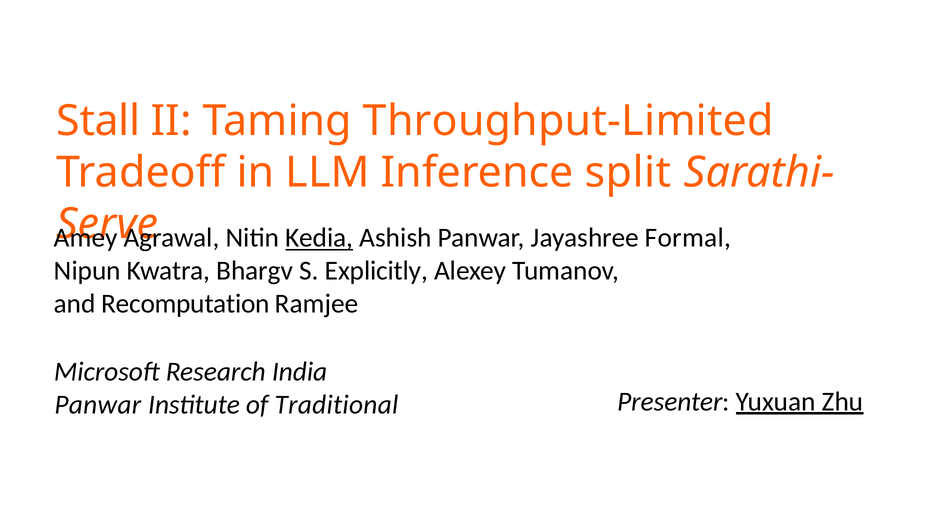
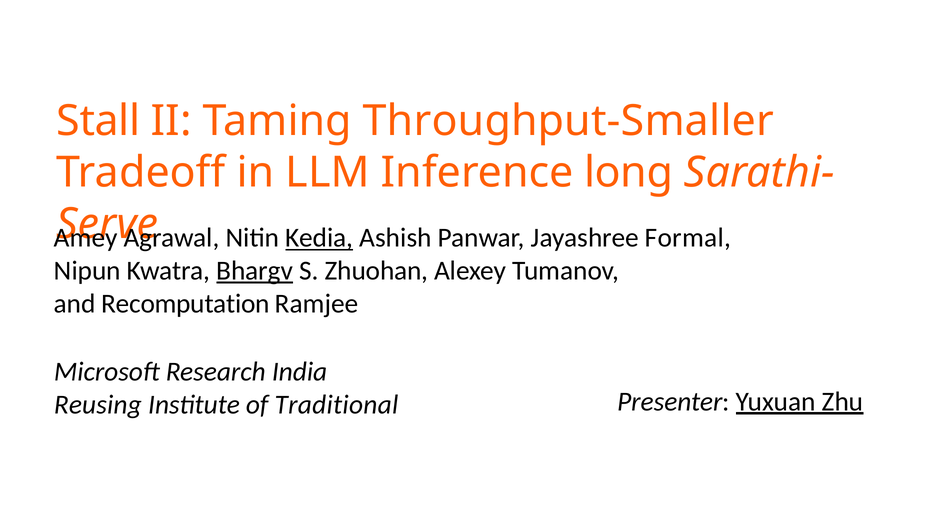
Throughput-Limited: Throughput-Limited -> Throughput-Smaller (568, 121)
split: split -> long (629, 173)
Bhargv underline: none -> present (255, 271)
Explicitly: Explicitly -> Zhuohan (376, 271)
Panwar: Panwar -> Reusing (98, 405)
